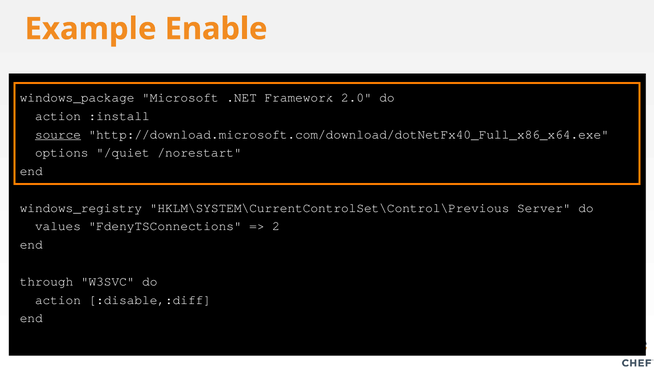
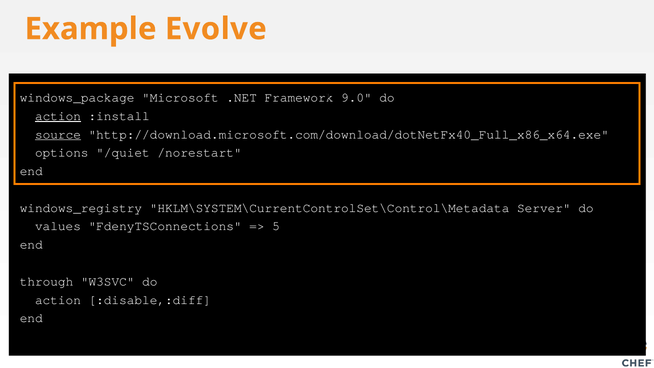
Enable: Enable -> Evolve (216, 29)
2.0: 2.0 -> 9.0 (356, 98)
action underline: none -> present (58, 116)
HKLM\SYSTEM\CurrentControlSet\Control\Previous: HKLM\SYSTEM\CurrentControlSet\Control\Previous -> HKLM\SYSTEM\CurrentControlSet\Control\Metadata (330, 208)
2: 2 -> 5 (276, 226)
